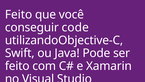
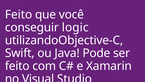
code: code -> logic (75, 27)
